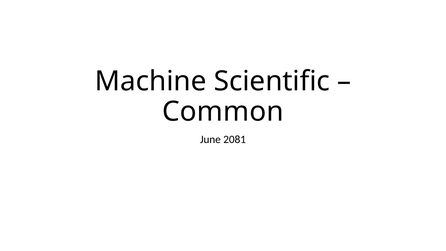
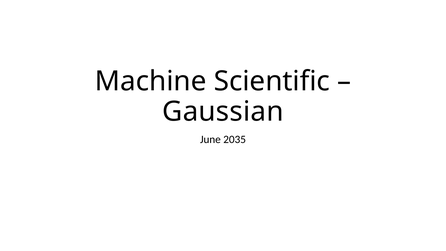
Common: Common -> Gaussian (223, 111)
2081: 2081 -> 2035 (235, 139)
